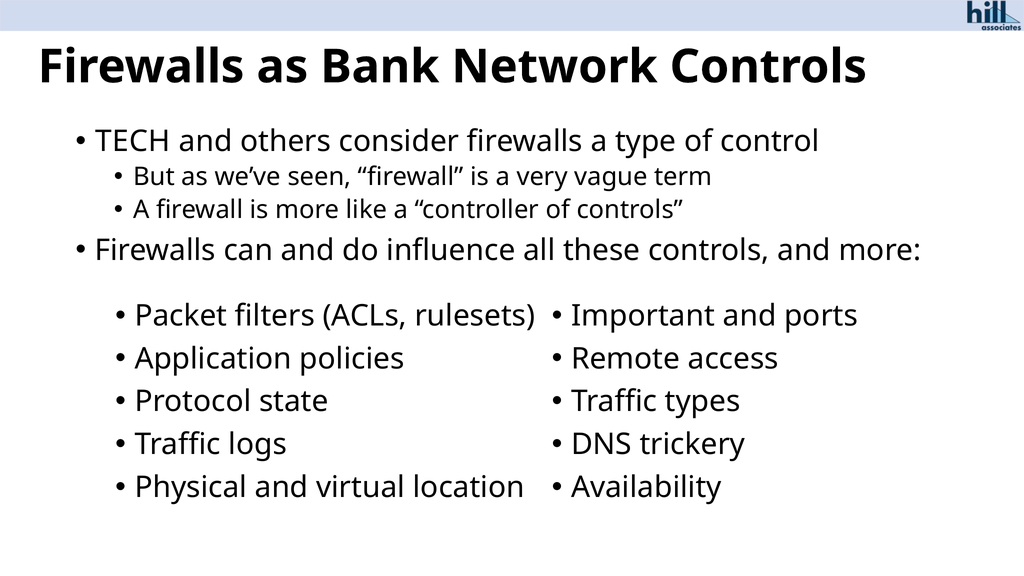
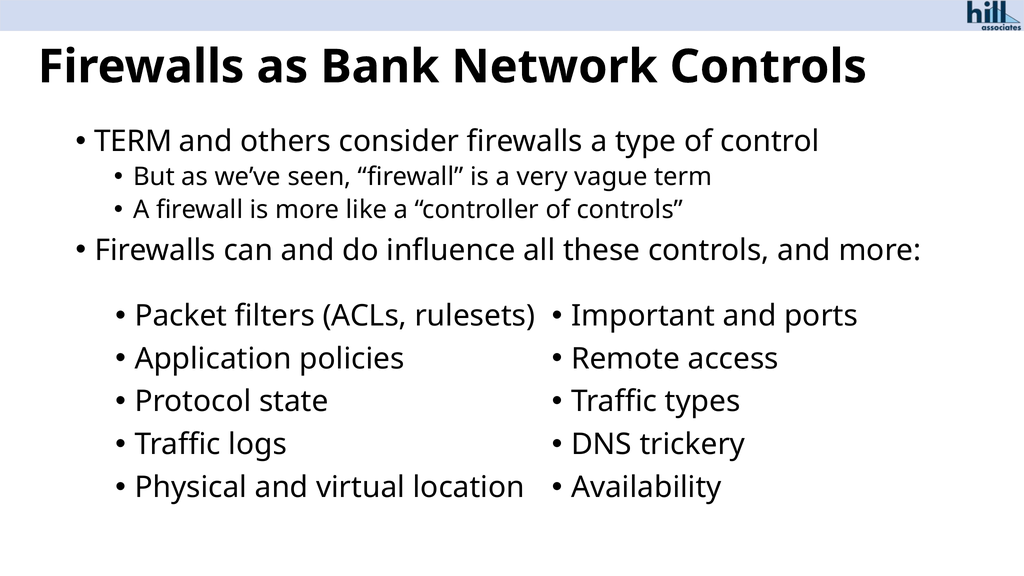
TECH: TECH -> TERM (133, 141)
